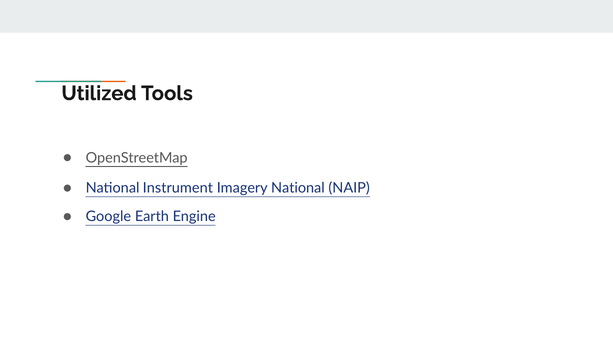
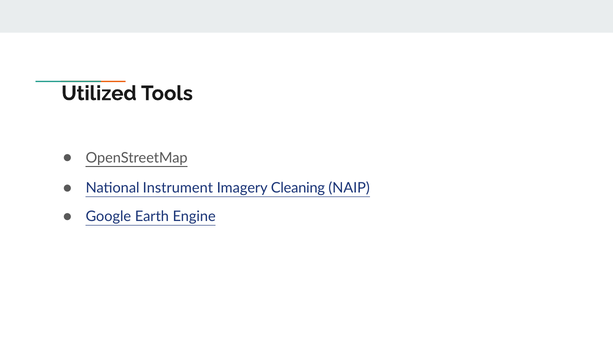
Imagery National: National -> Cleaning (298, 188)
